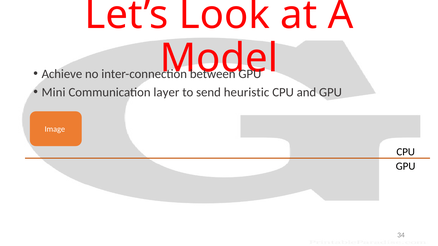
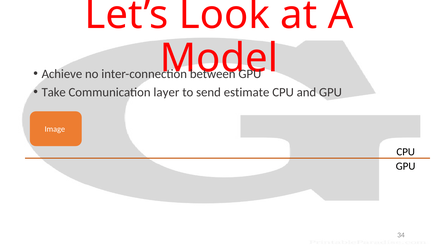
Mini: Mini -> Take (54, 92)
heuristic: heuristic -> estimate (247, 92)
